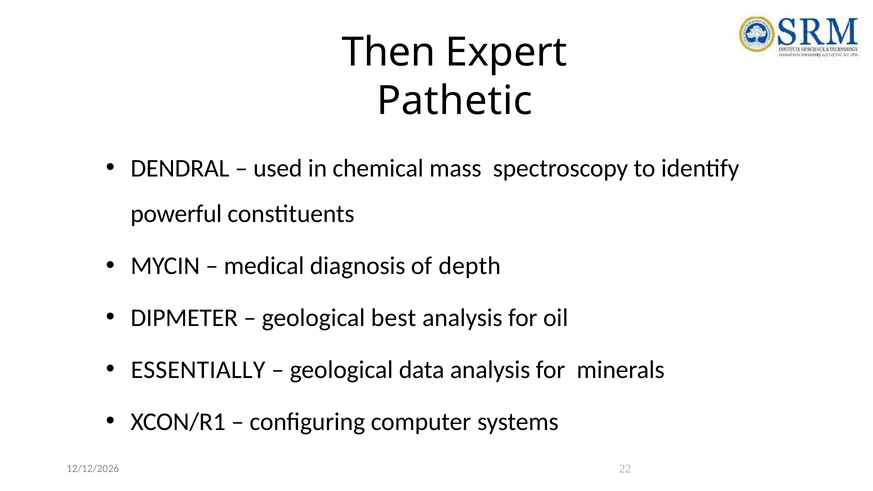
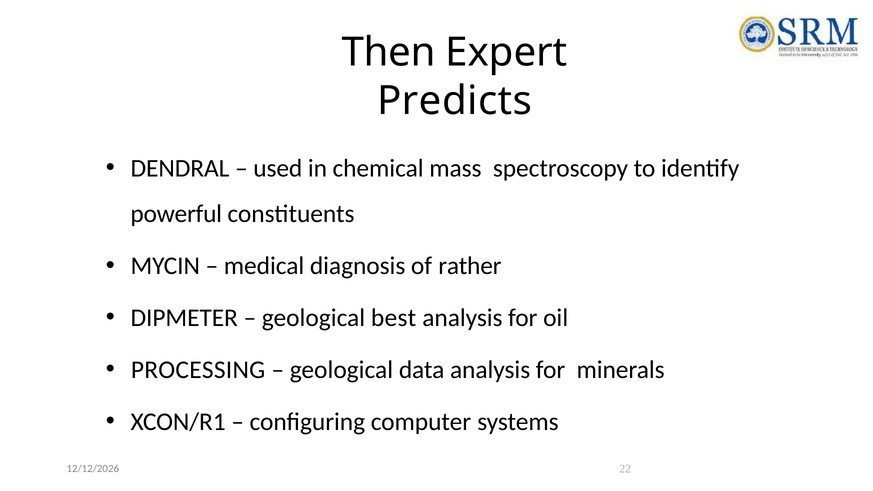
Pathetic: Pathetic -> Predicts (455, 101)
depth: depth -> rather (470, 266)
ESSENTIALLY: ESSENTIALLY -> PROCESSING (198, 370)
